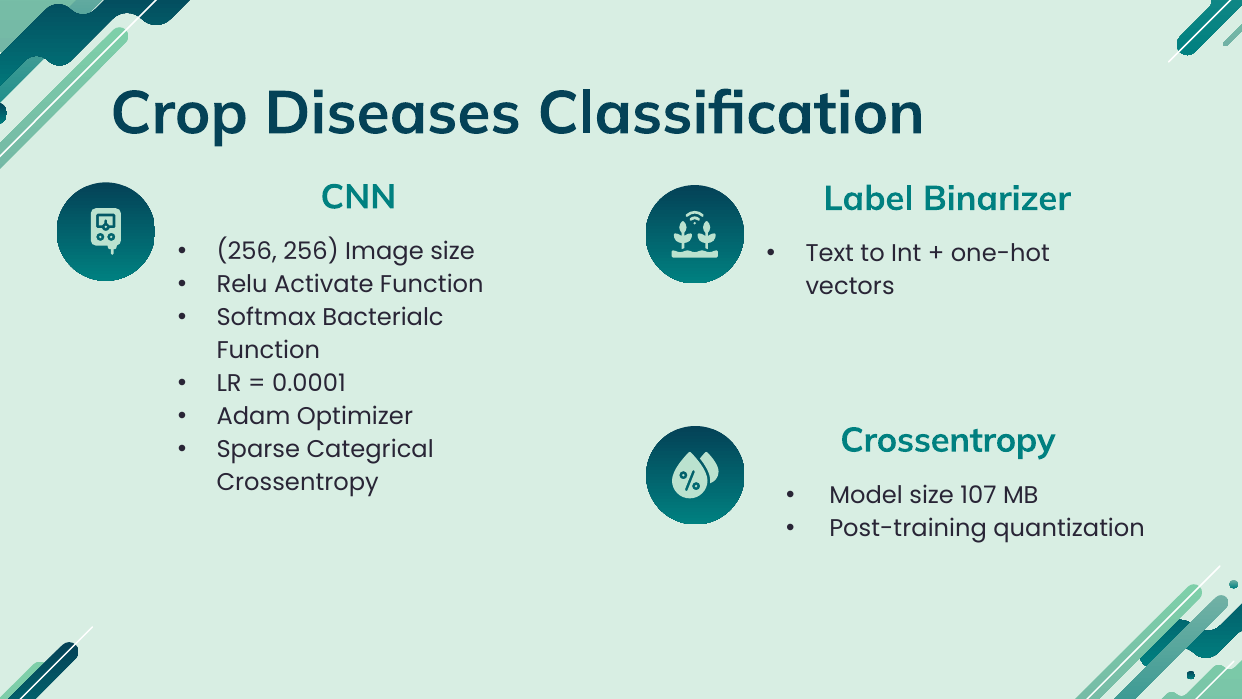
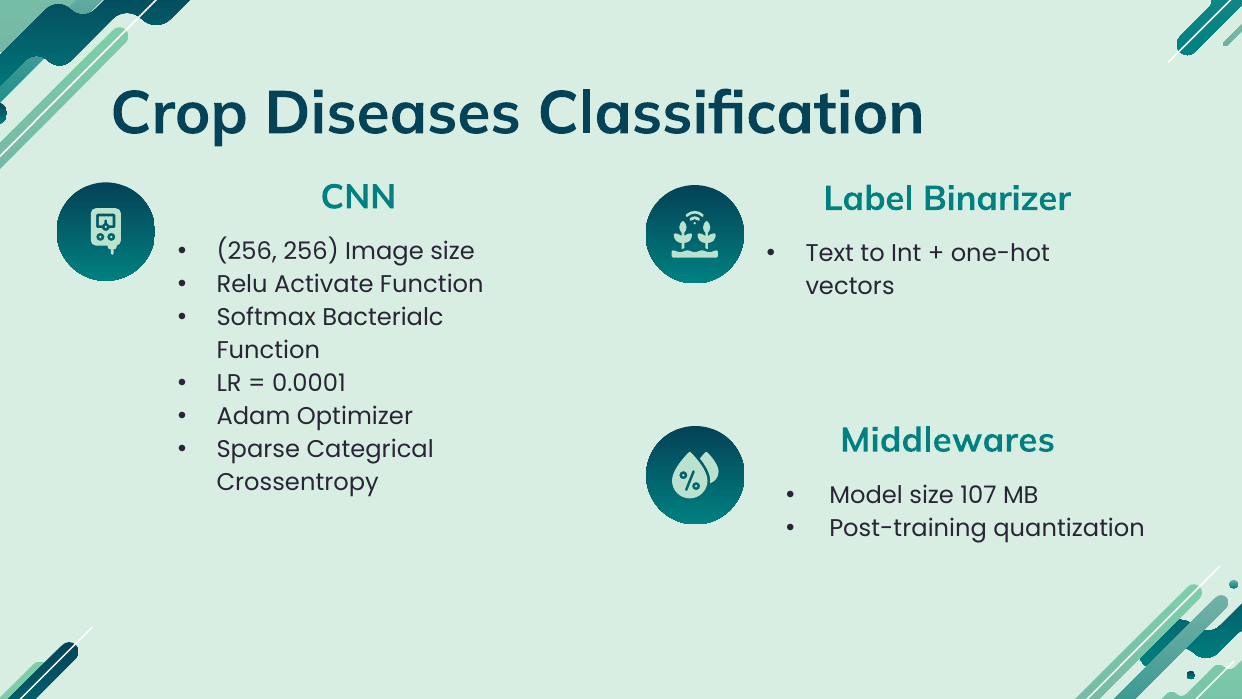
Crossentropy: Crossentropy -> Middlewares (948, 440)
